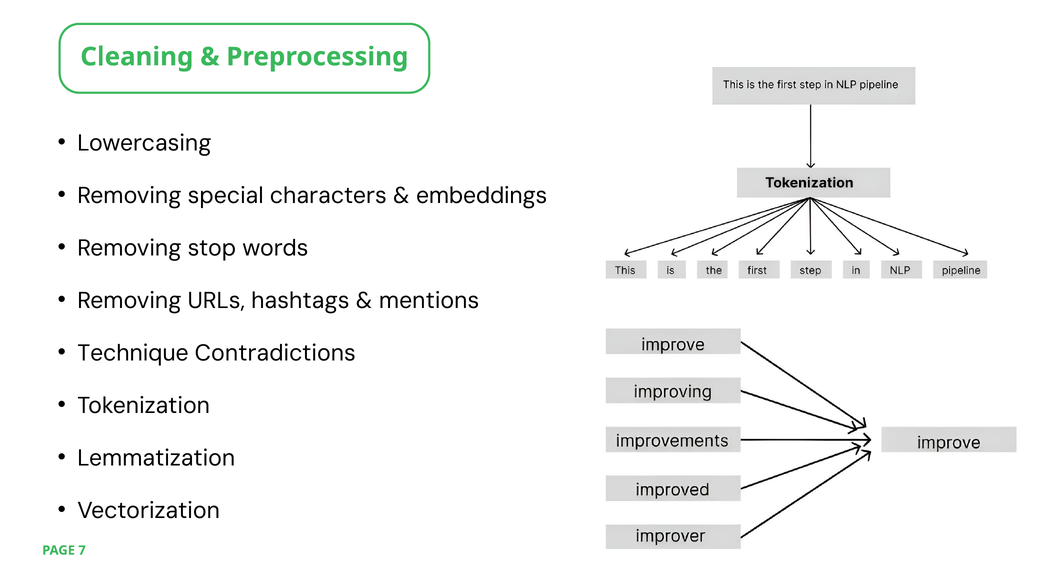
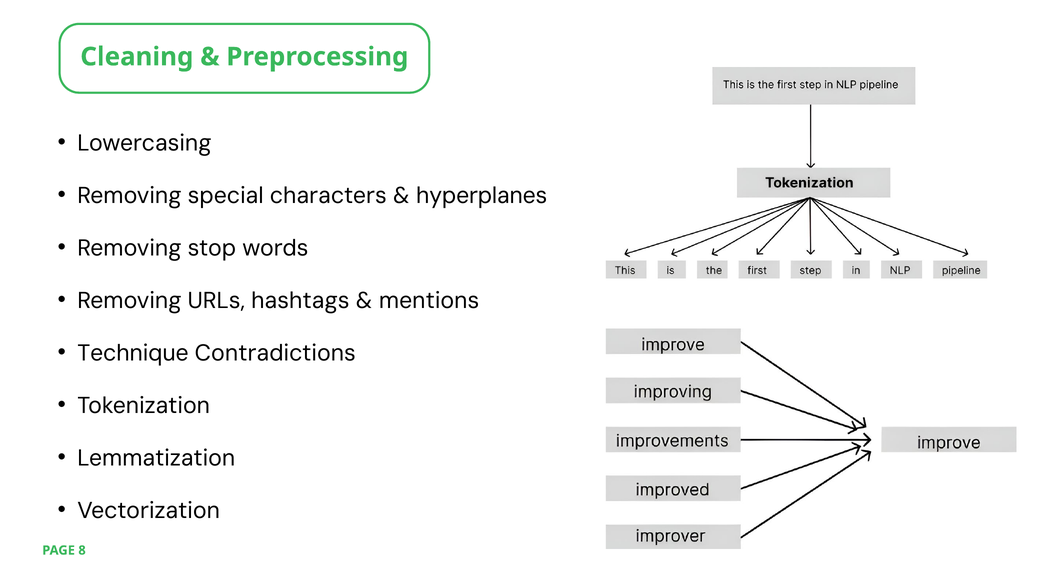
embeddings: embeddings -> hyperplanes (482, 196)
7: 7 -> 8 (82, 551)
